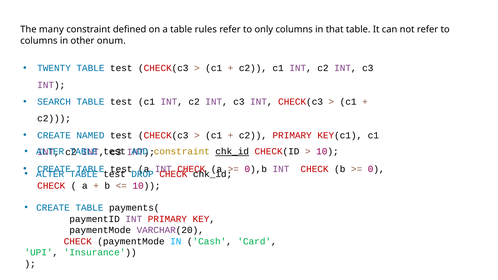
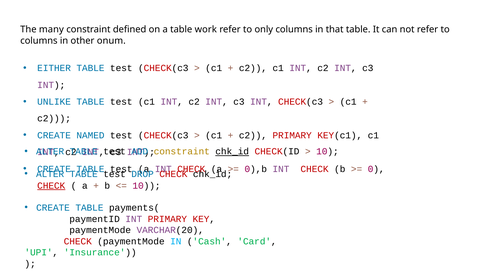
rules: rules -> work (206, 30)
TWENTY: TWENTY -> EITHER (54, 68)
SEARCH: SEARCH -> UNLIKE (54, 102)
CHECK underline: none -> present (51, 186)
